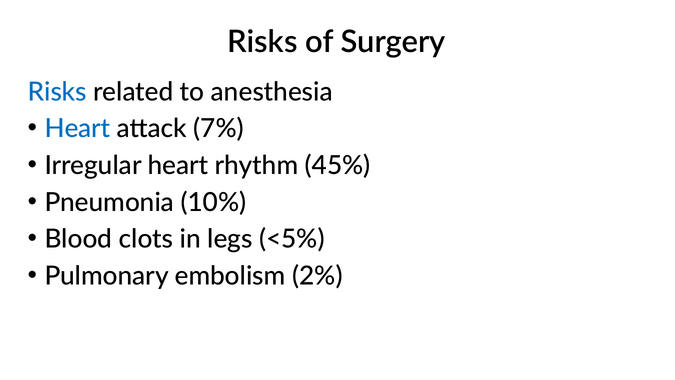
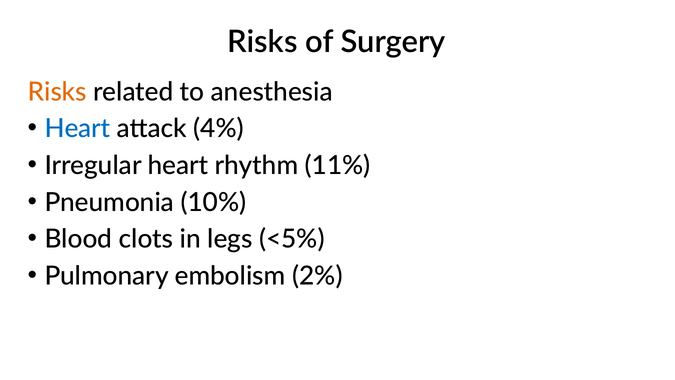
Risks colour: blue -> orange (57, 92)
7%: 7% -> 4% (219, 129)
45%: 45% -> 11% (338, 165)
